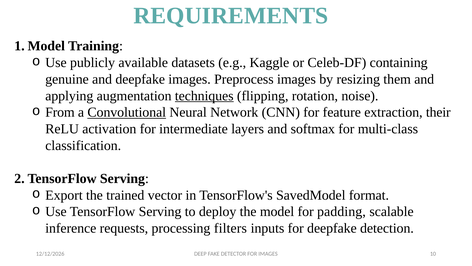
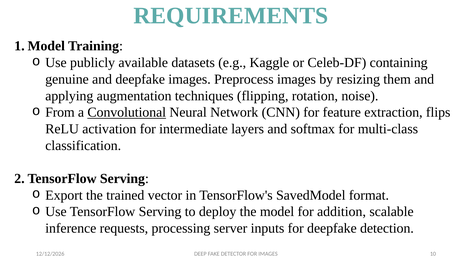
techniques underline: present -> none (204, 96)
their: their -> flips (438, 112)
padding: padding -> addition (342, 211)
filters: filters -> server (231, 228)
